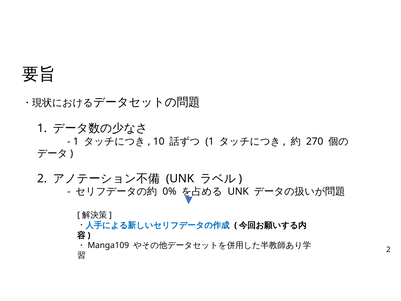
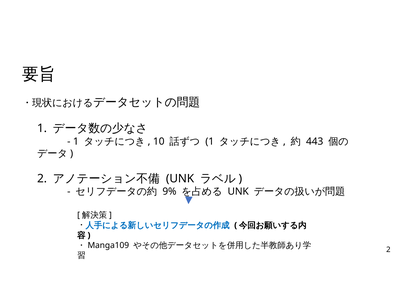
270: 270 -> 443 (315, 141)
0%: 0% -> 9% (169, 191)
